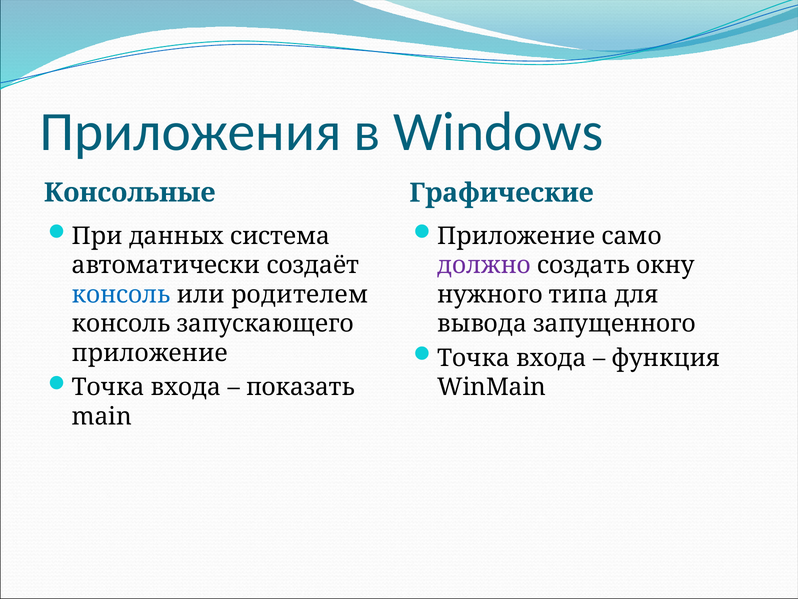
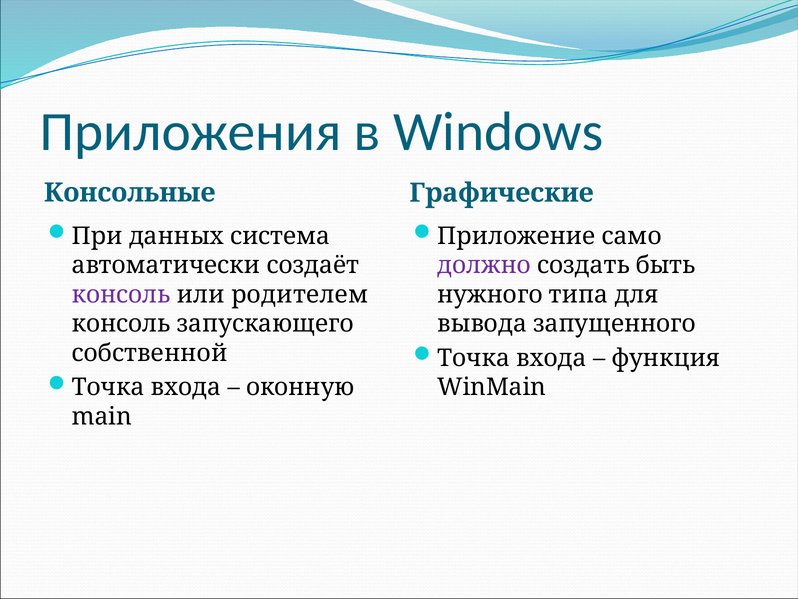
окну: окну -> быть (666, 265)
консоль colour: blue -> purple (121, 294)
приложение: приложение -> собственной (150, 353)
показать: показать -> оконную (300, 387)
